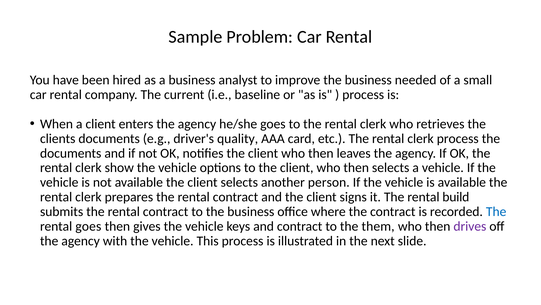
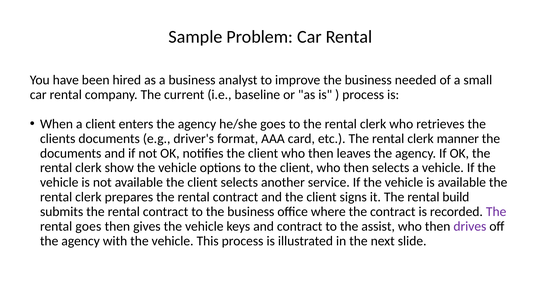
quality: quality -> format (238, 138)
clerk process: process -> manner (458, 138)
person: person -> service (329, 182)
The colour: blue -> purple (496, 211)
them: them -> assist (378, 226)
